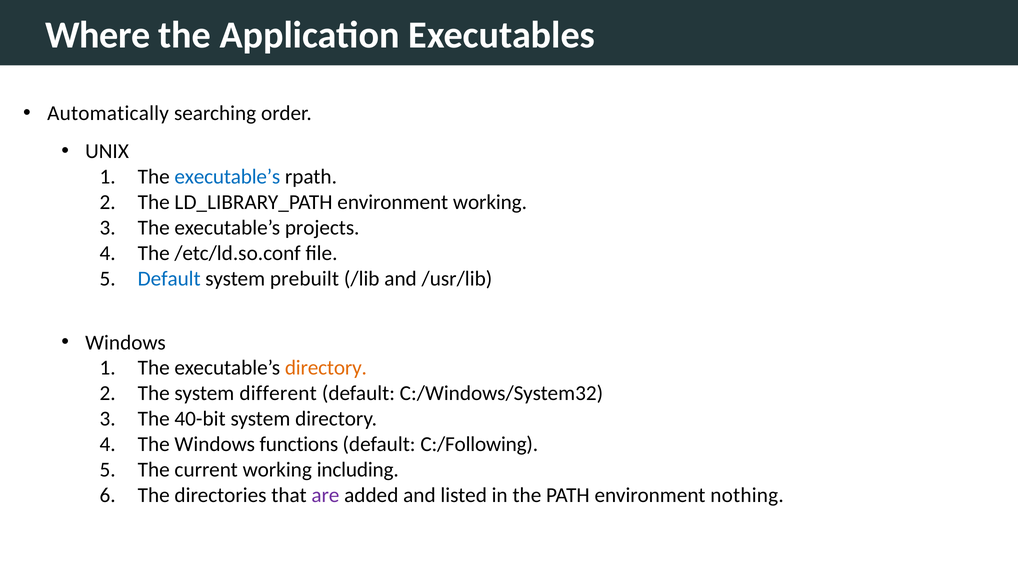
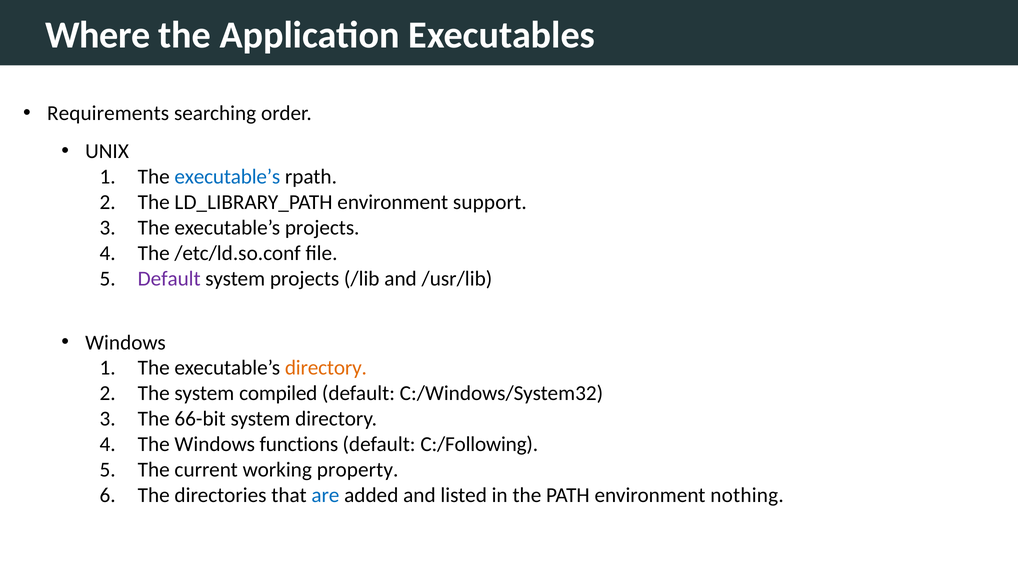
Automatically: Automatically -> Requirements (108, 113)
environment working: working -> support (490, 202)
Default colour: blue -> purple (169, 279)
system prebuilt: prebuilt -> projects (305, 279)
different: different -> compiled (278, 393)
40-bit: 40-bit -> 66-bit (200, 419)
including: including -> property (358, 470)
are colour: purple -> blue (325, 495)
